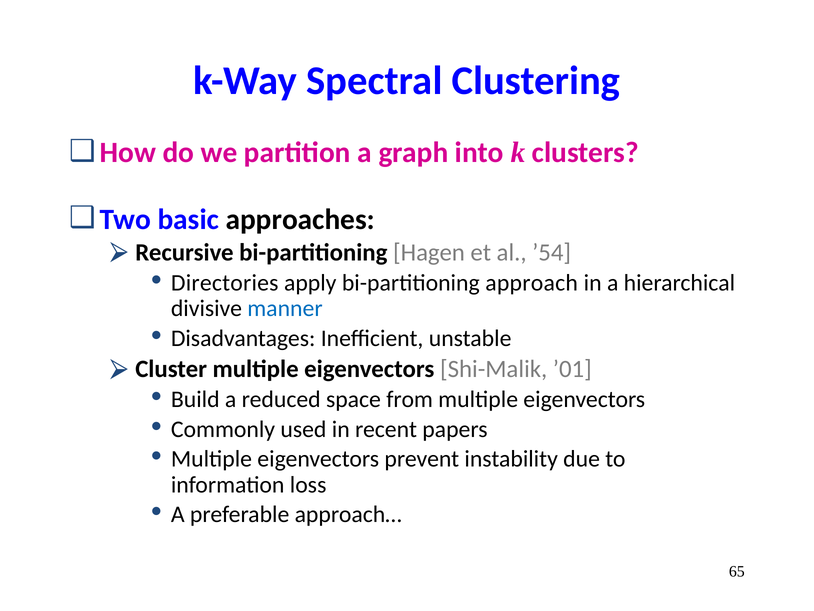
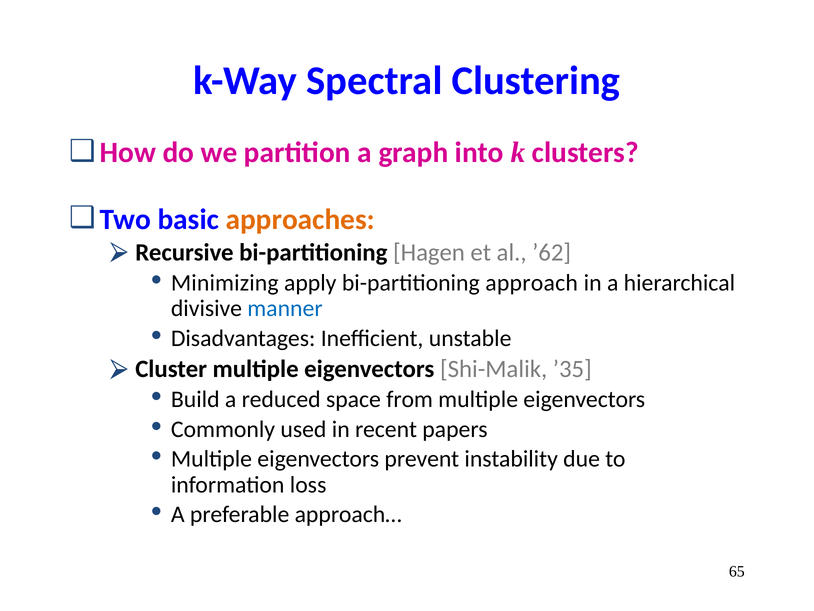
approaches colour: black -> orange (300, 219)
’54: ’54 -> ’62 (552, 252)
Directories: Directories -> Minimizing (225, 283)
’01: ’01 -> ’35 (572, 369)
